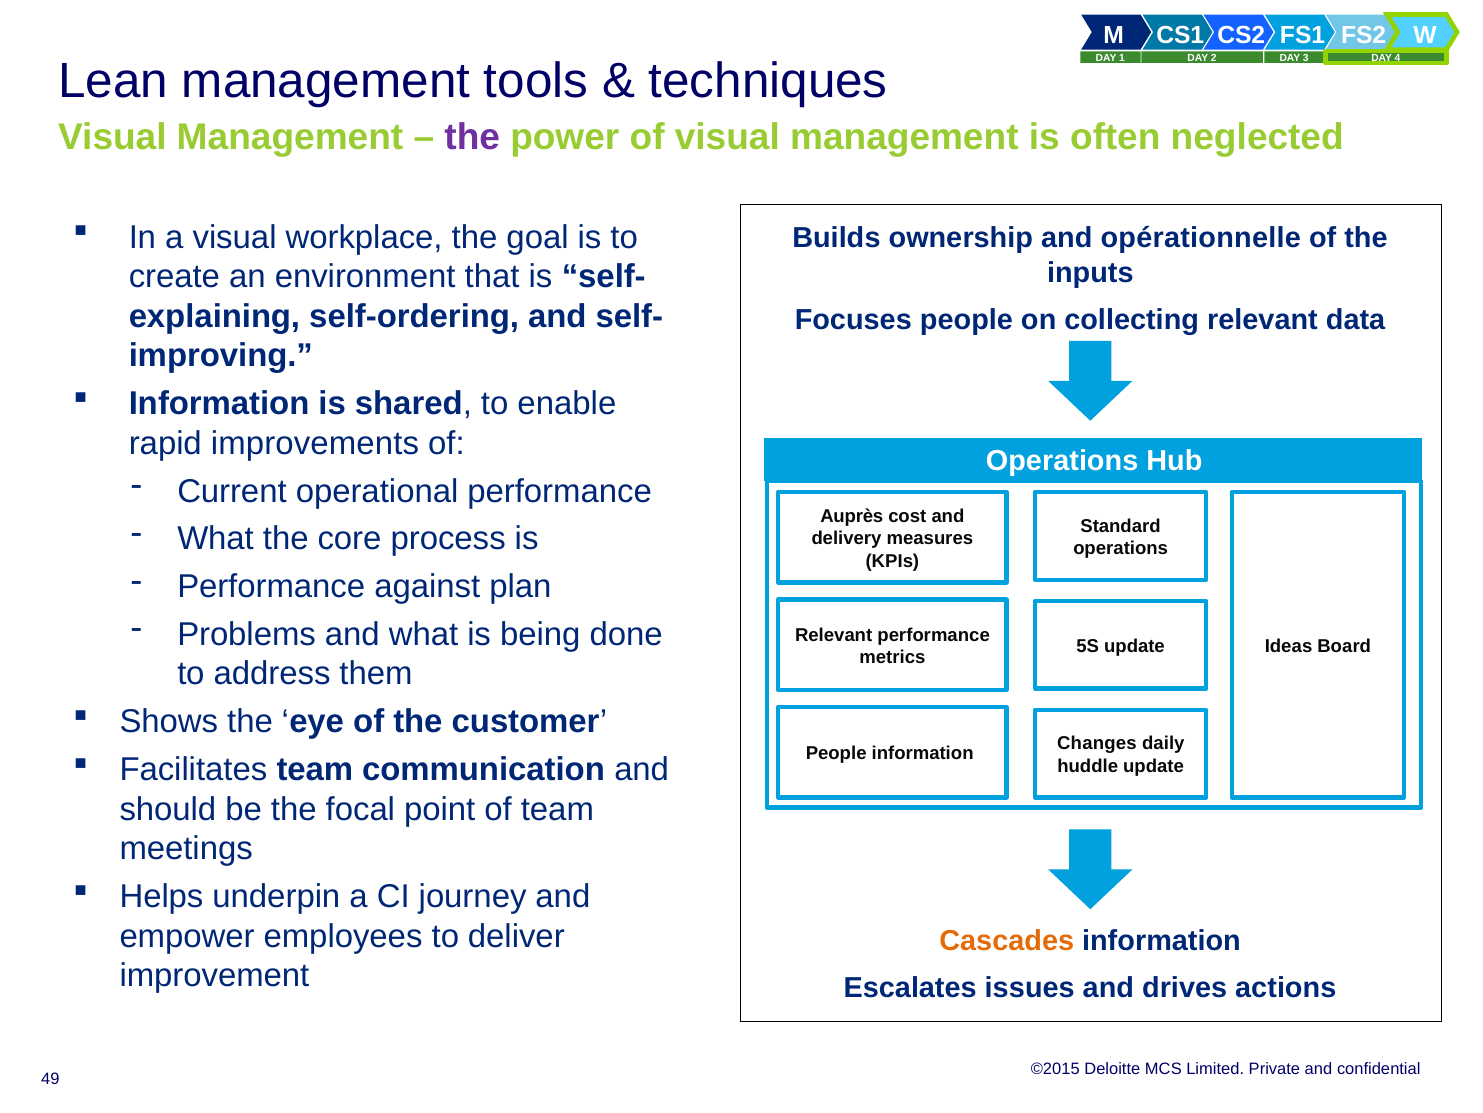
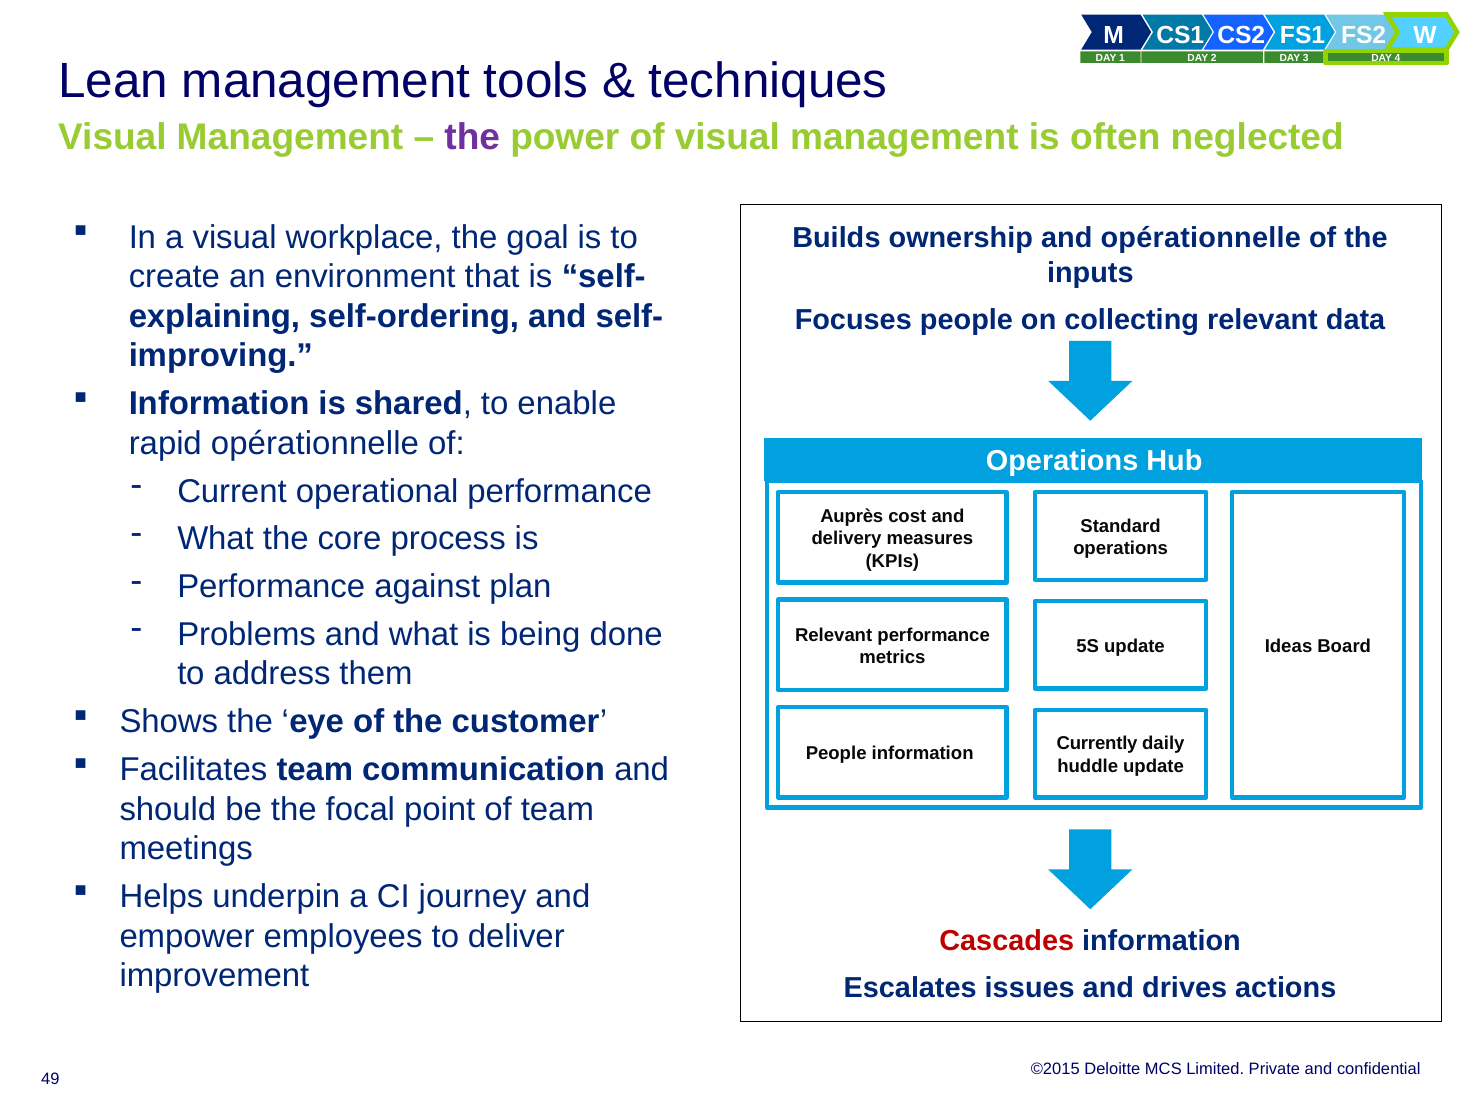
rapid improvements: improvements -> opérationnelle (315, 443)
Changes: Changes -> Currently (1097, 743)
Cascades colour: orange -> red (1007, 940)
